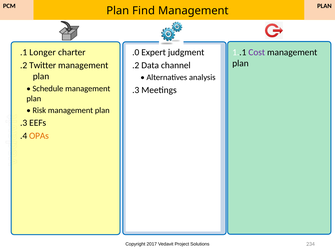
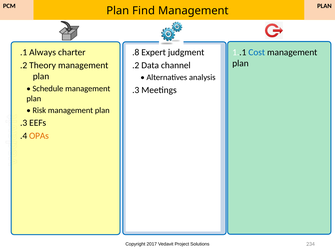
.0: .0 -> .8 (136, 52)
Longer: Longer -> Always (43, 52)
Cost colour: purple -> blue (257, 52)
Twitter: Twitter -> Theory (43, 65)
